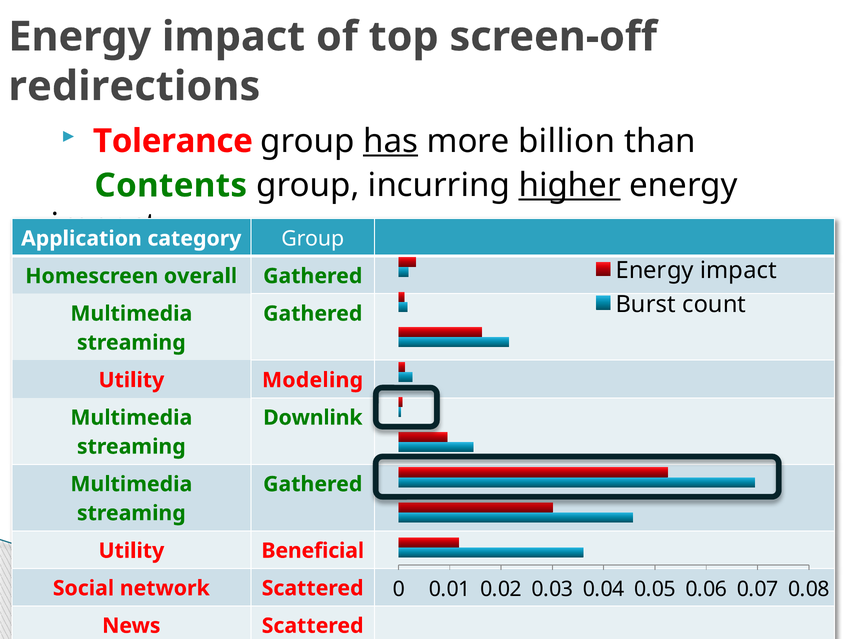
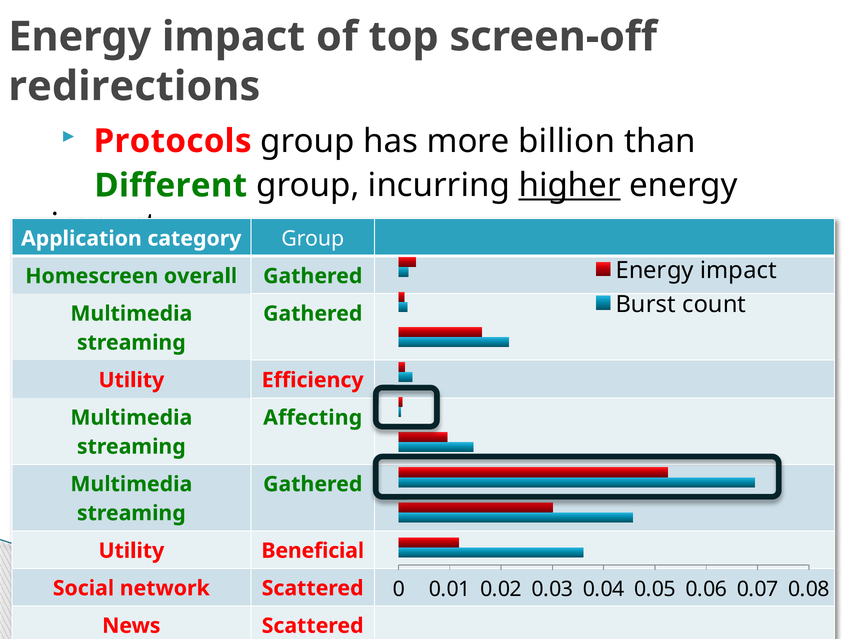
Tolerance: Tolerance -> Protocols (173, 141)
has underline: present -> none (391, 141)
Contents: Contents -> Different (171, 185)
Modeling: Modeling -> Efficiency (313, 380)
Downlink: Downlink -> Affecting (313, 418)
